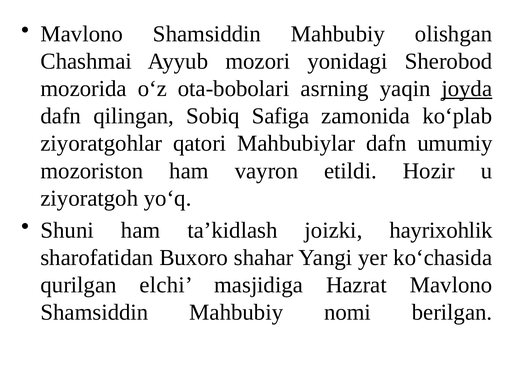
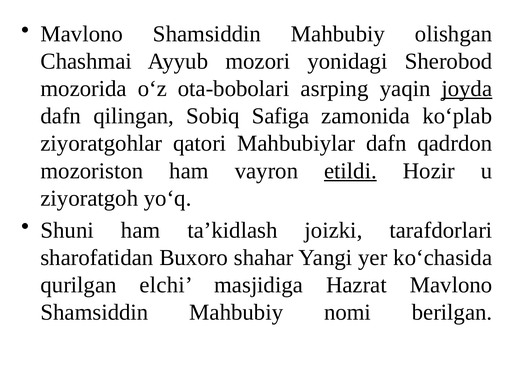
asrning: asrning -> asrping (335, 89)
umumiy: umumiy -> qadrdon (455, 144)
etildi underline: none -> present (350, 171)
hayrixohlik: hayrixohlik -> tarafdorlari (441, 230)
